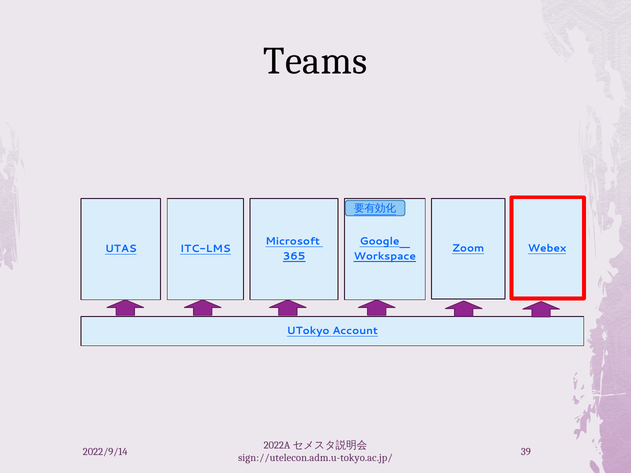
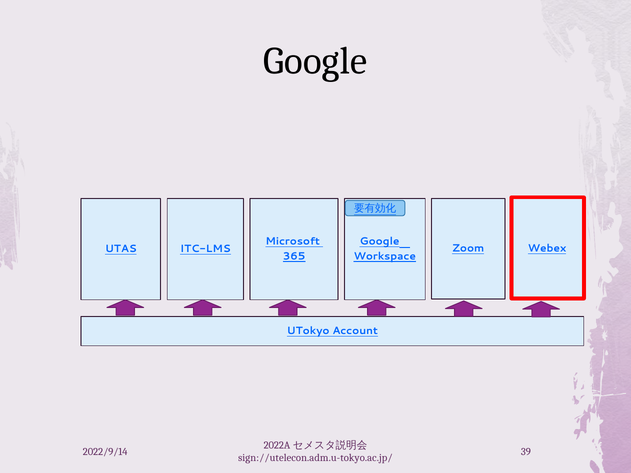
Teams: Teams -> Google (315, 61)
